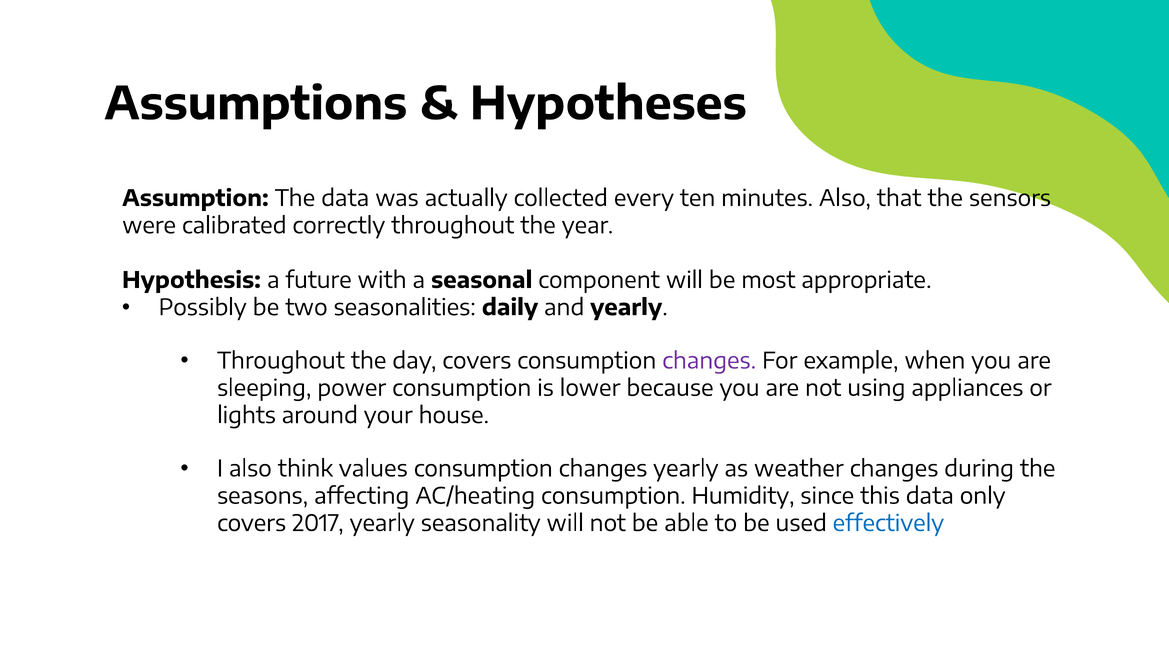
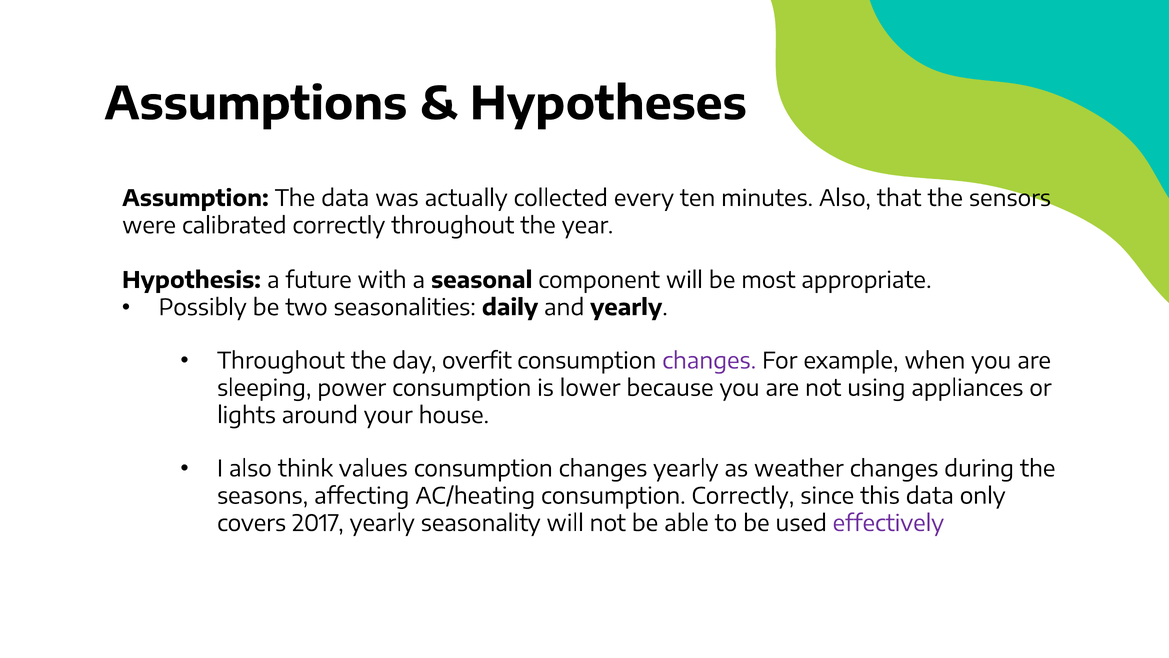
day covers: covers -> overfit (477, 361)
consumption Humidity: Humidity -> Correctly (743, 496)
effectively colour: blue -> purple (888, 523)
